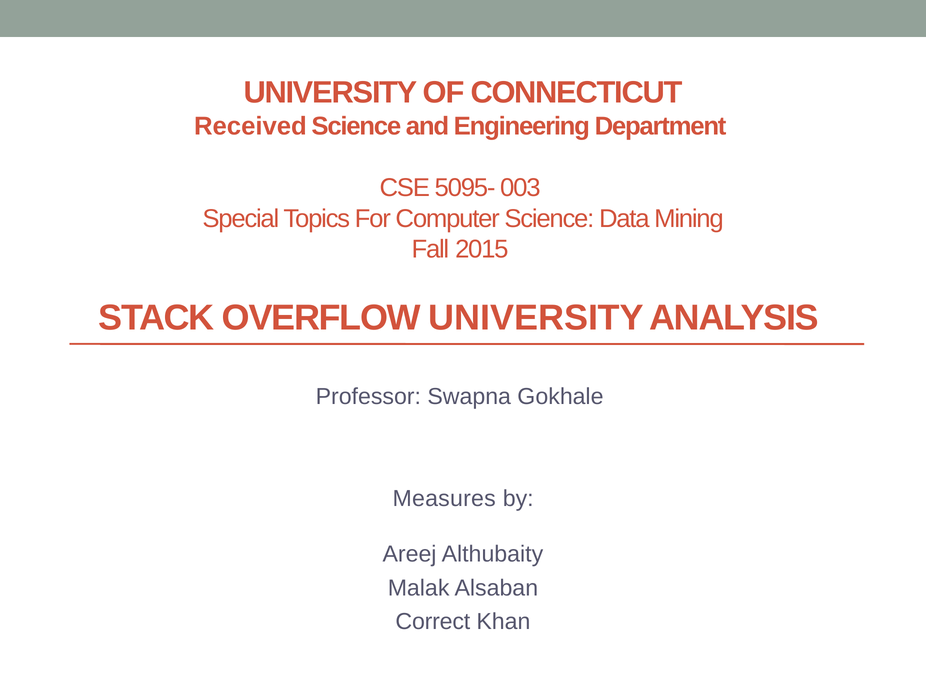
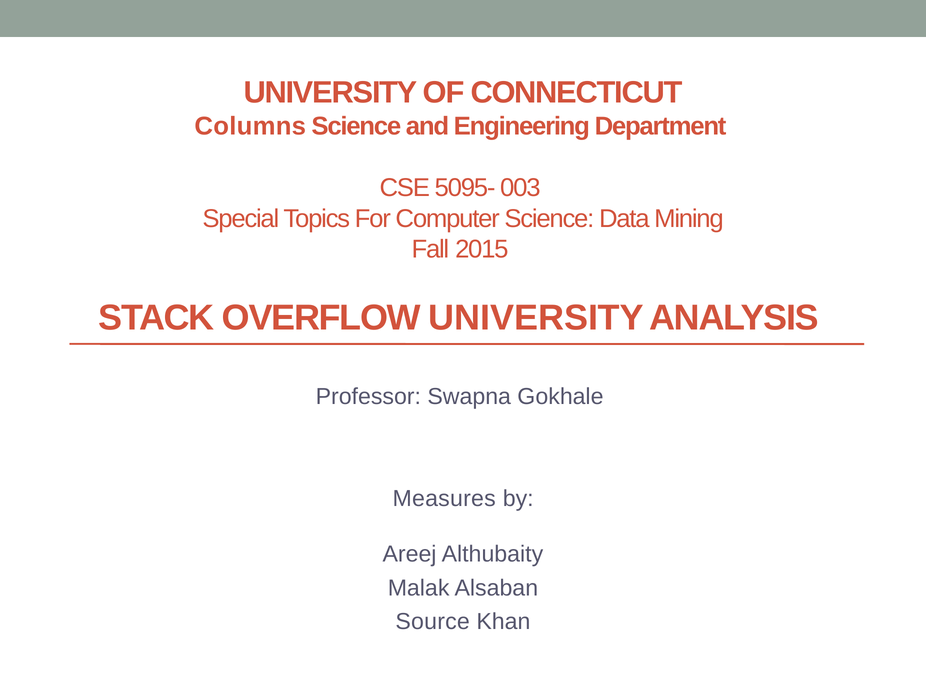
Received: Received -> Columns (250, 126)
Correct: Correct -> Source (433, 622)
